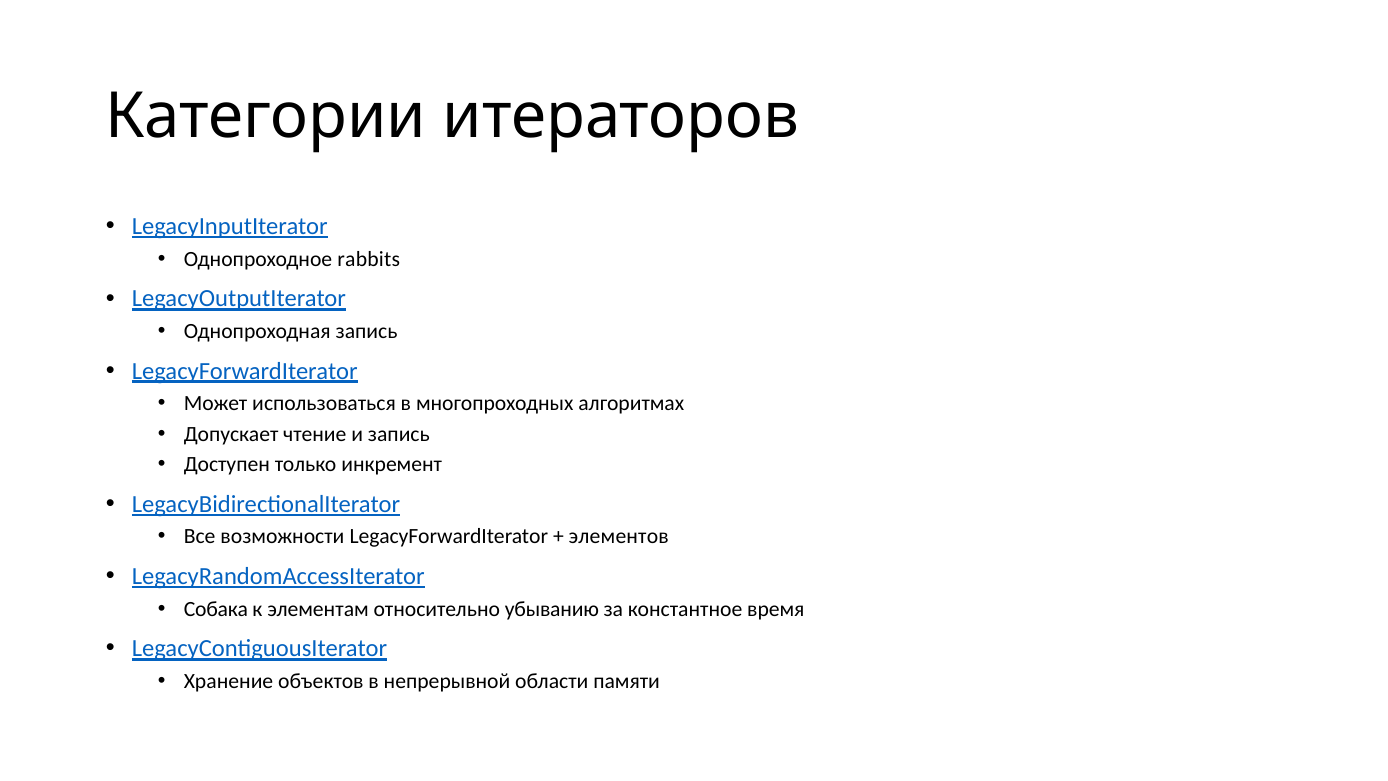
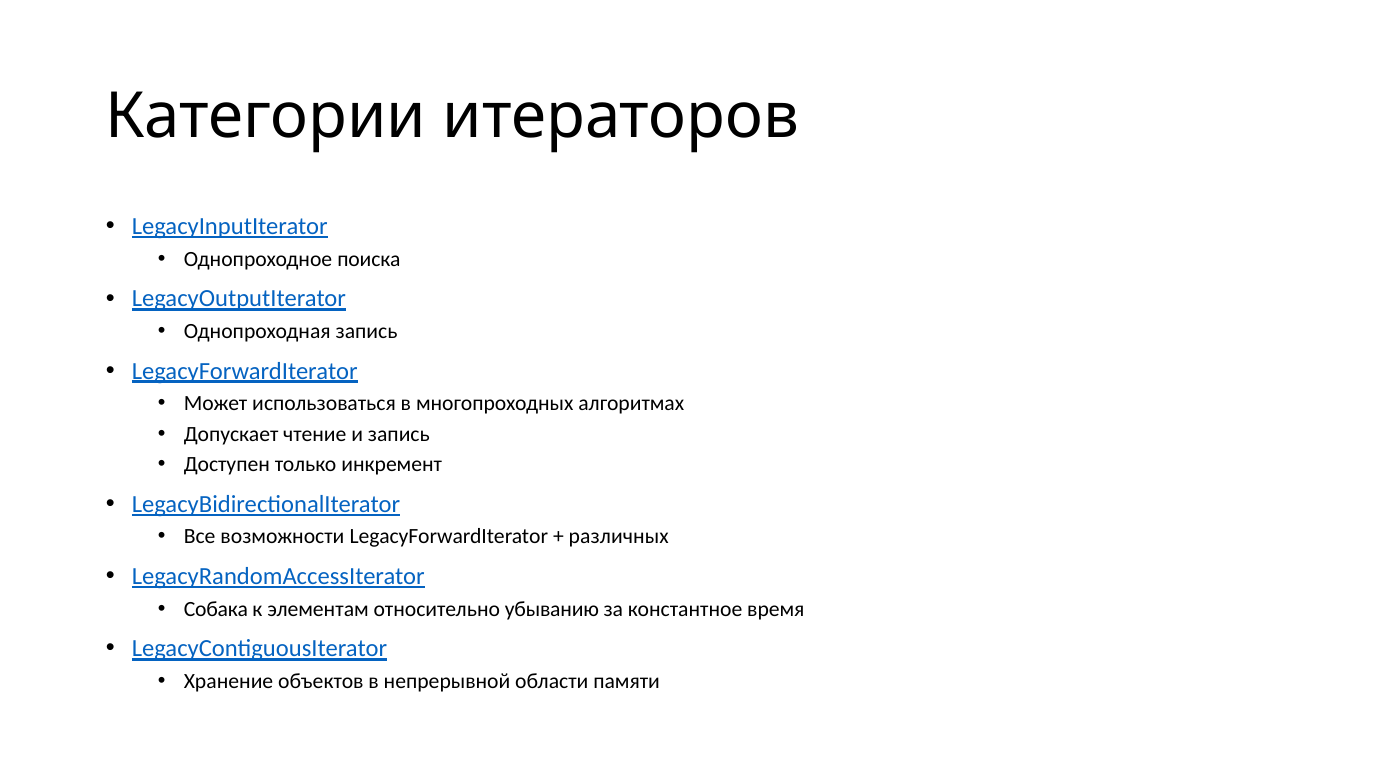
rabbits: rabbits -> поиска (369, 259)
элементов: элементов -> различных (619, 537)
